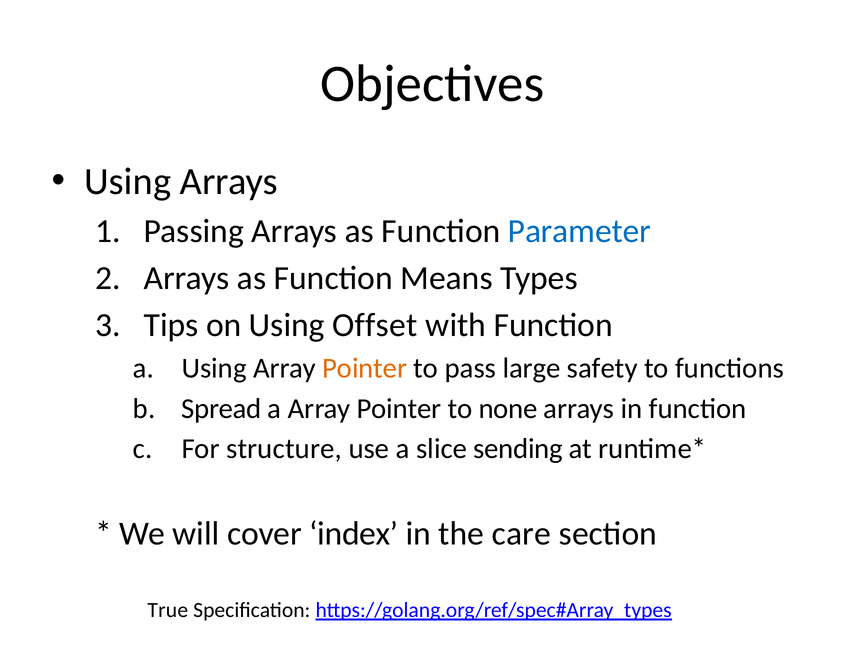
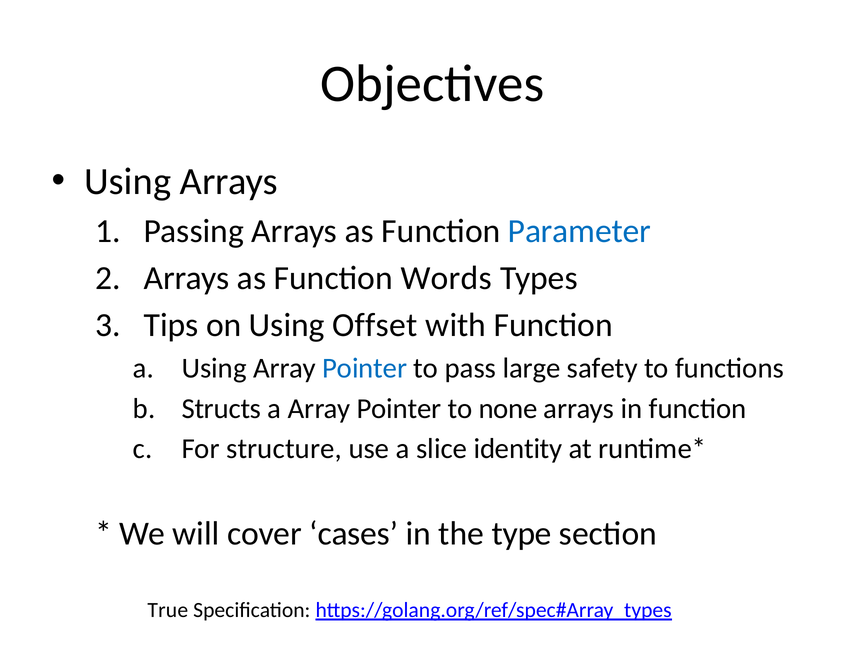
Means: Means -> Words (446, 278)
Pointer colour: orange -> blue (365, 368)
Spread: Spread -> Structs (221, 408)
sending: sending -> identity (518, 449)
index: index -> cases (354, 534)
care: care -> type (522, 534)
